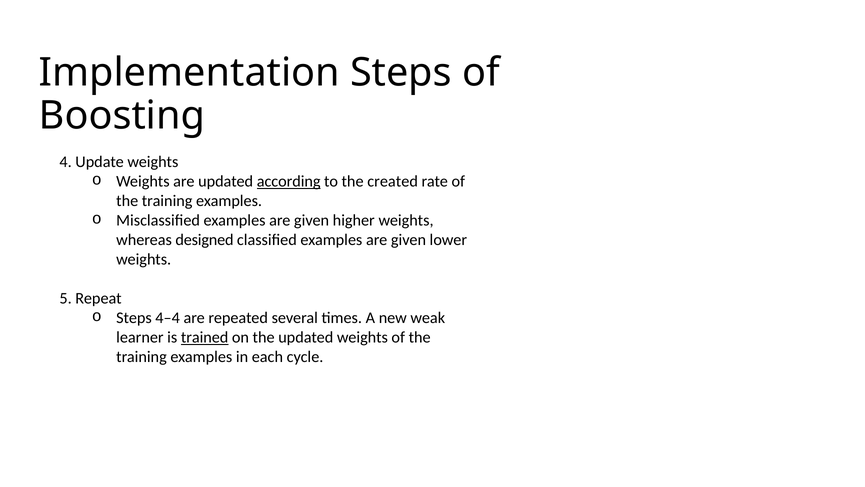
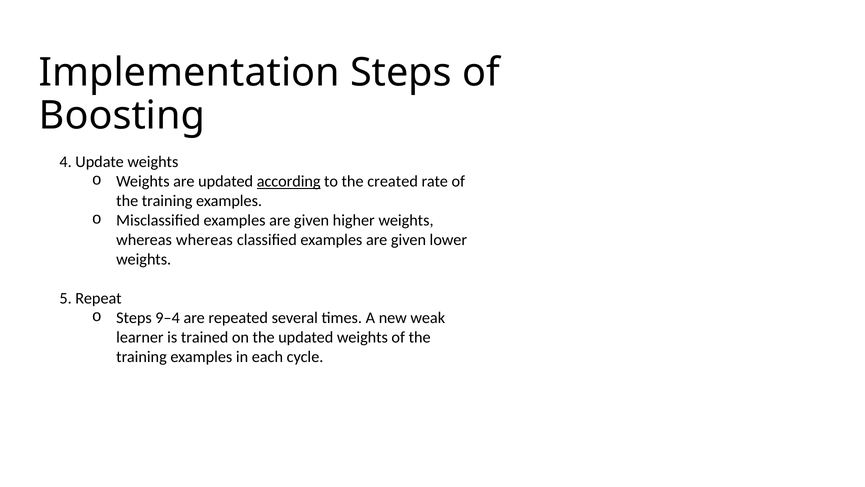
whereas designed: designed -> whereas (204, 240)
4–4: 4–4 -> 9–4 (168, 318)
trained underline: present -> none (205, 337)
